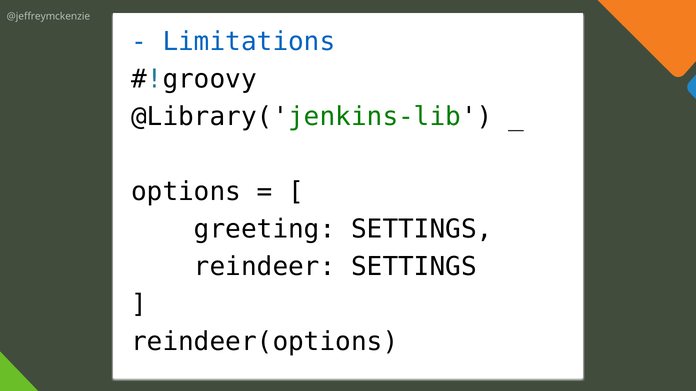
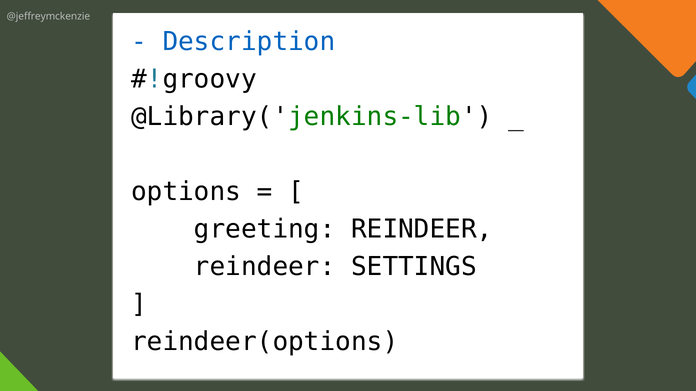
Limitations: Limitations -> Description (249, 42)
greeting SETTINGS: SETTINGS -> REINDEER (422, 229)
